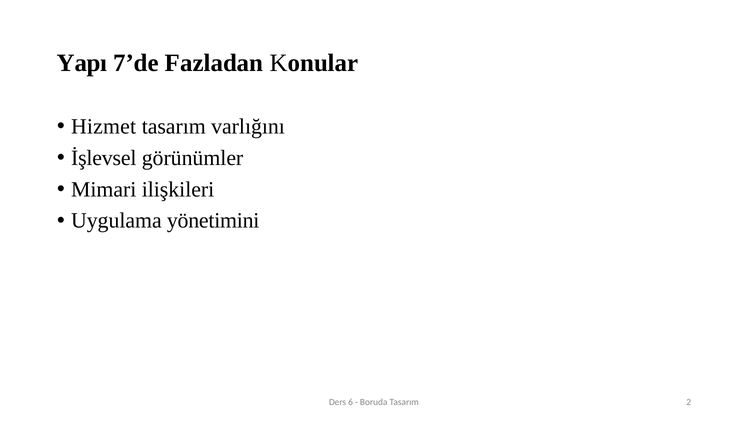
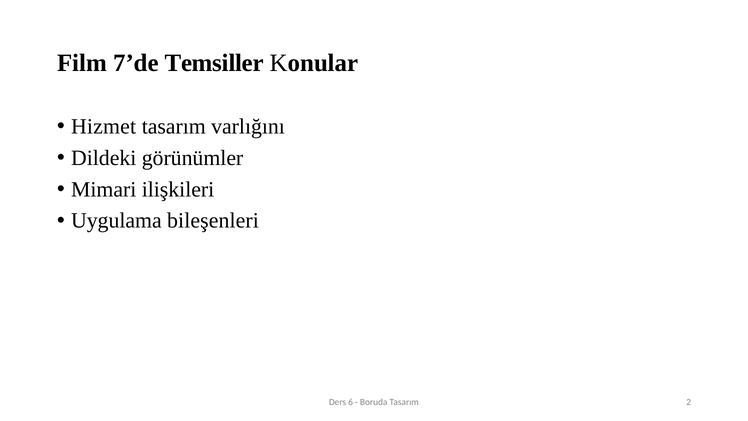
Yapı: Yapı -> Film (82, 63)
Fazladan: Fazladan -> Temsiller (214, 63)
İşlevsel: İşlevsel -> Dildeki (104, 158)
yönetimini: yönetimini -> bileşenleri (213, 221)
